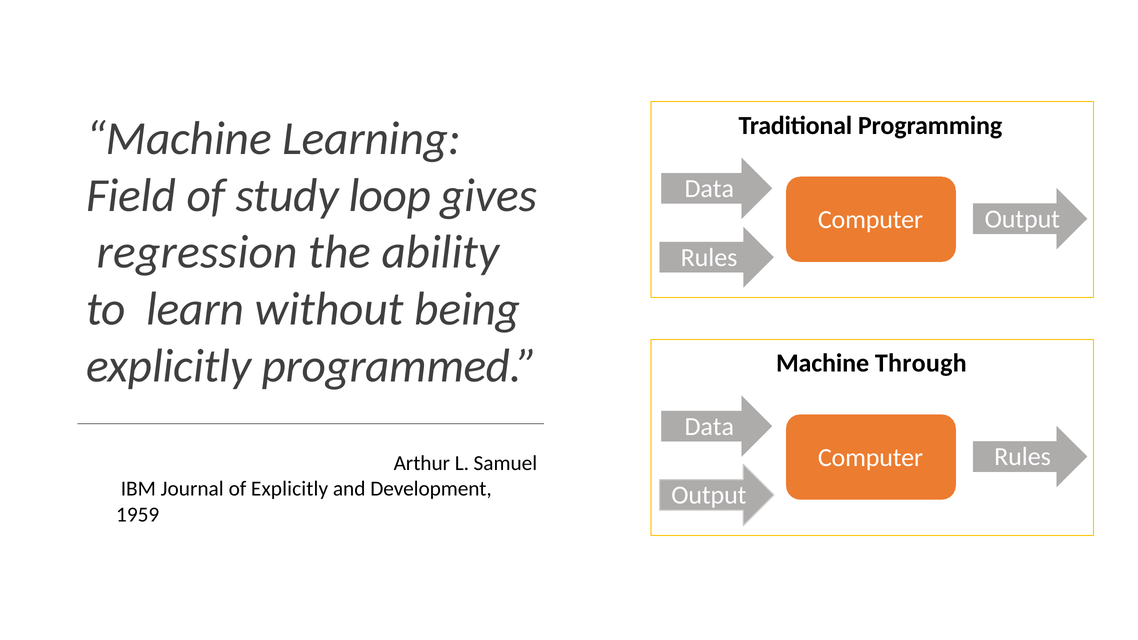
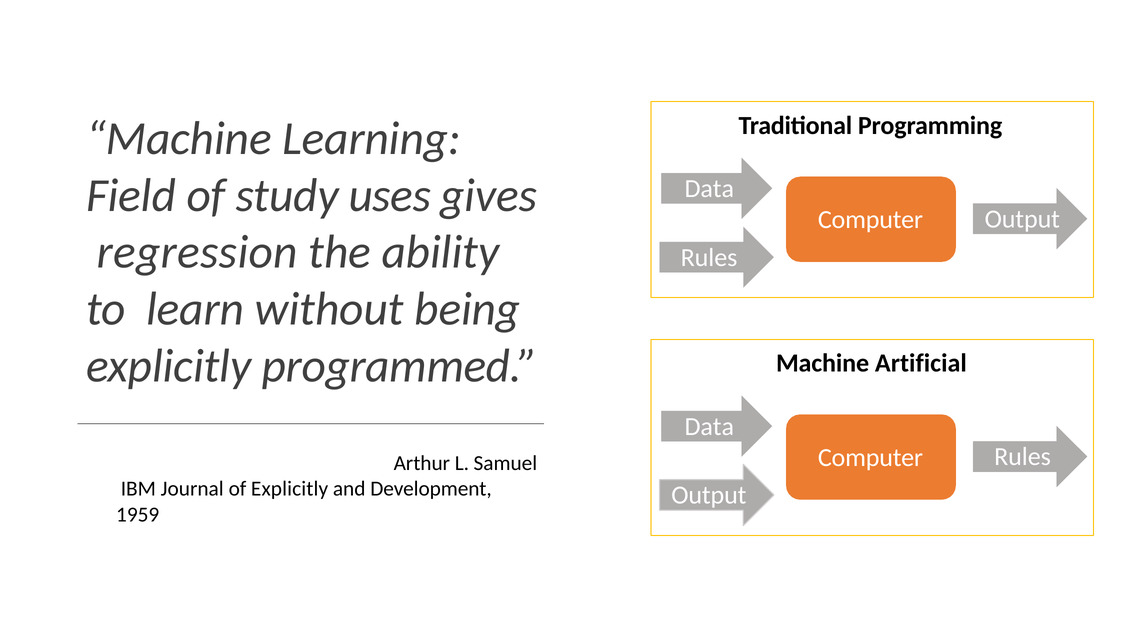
loop: loop -> uses (390, 196)
Through: Through -> Artificial (921, 363)
